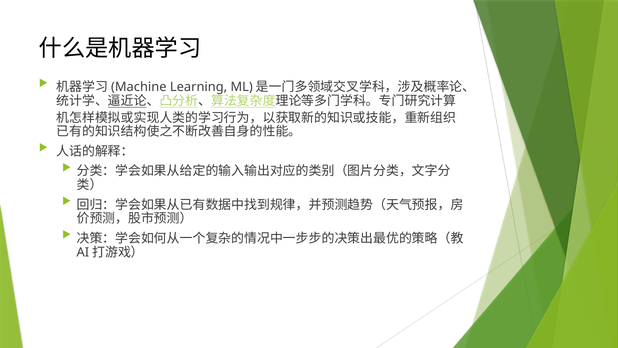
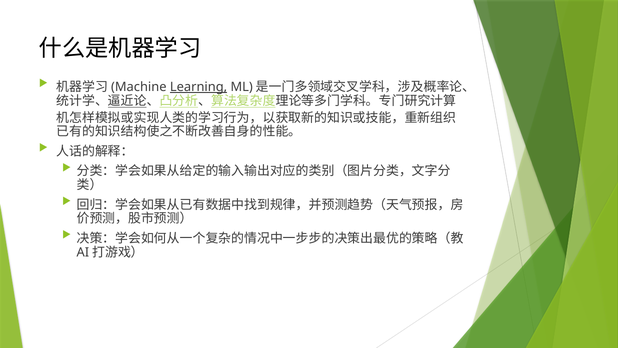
Learning underline: none -> present (199, 87)
